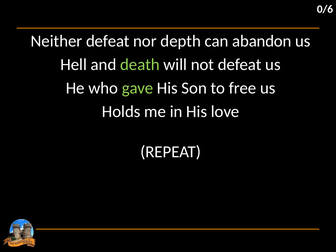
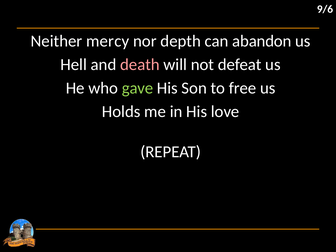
0/6: 0/6 -> 9/6 (325, 9)
Neither defeat: defeat -> mercy (108, 41)
death colour: light green -> pink (140, 65)
